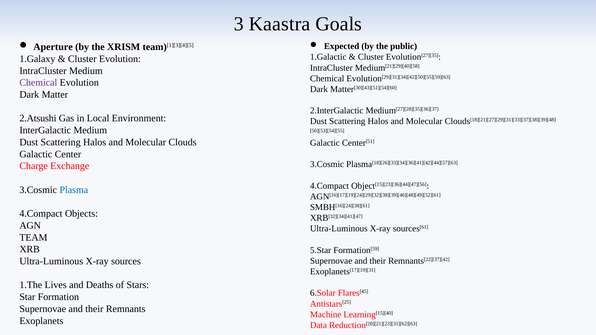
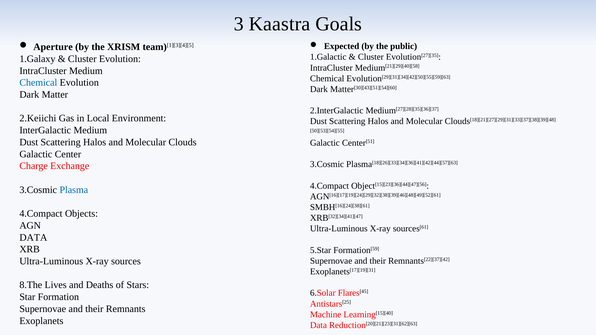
Chemical colour: purple -> blue (38, 83)
2.Atsushi: 2.Atsushi -> 2.Keiichi (38, 118)
TEAM: TEAM -> DATA (33, 238)
1.The: 1.The -> 8.The (31, 285)
